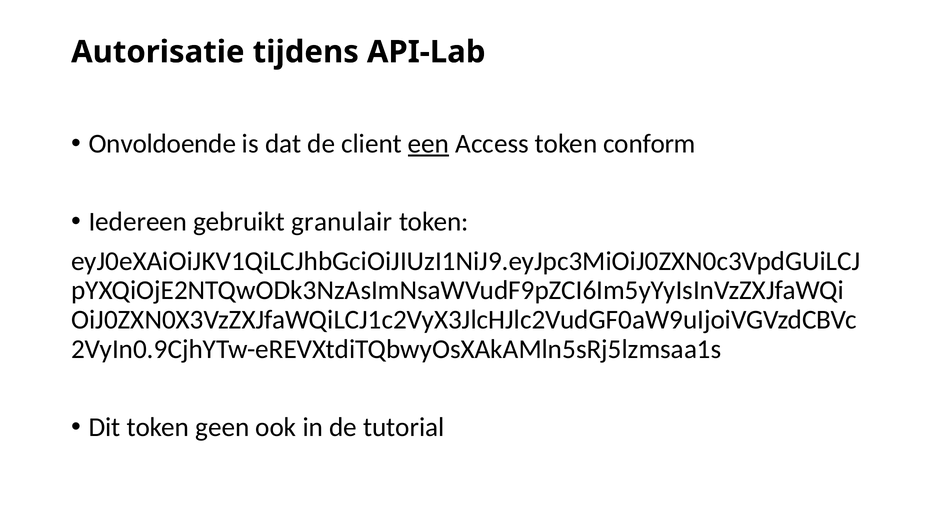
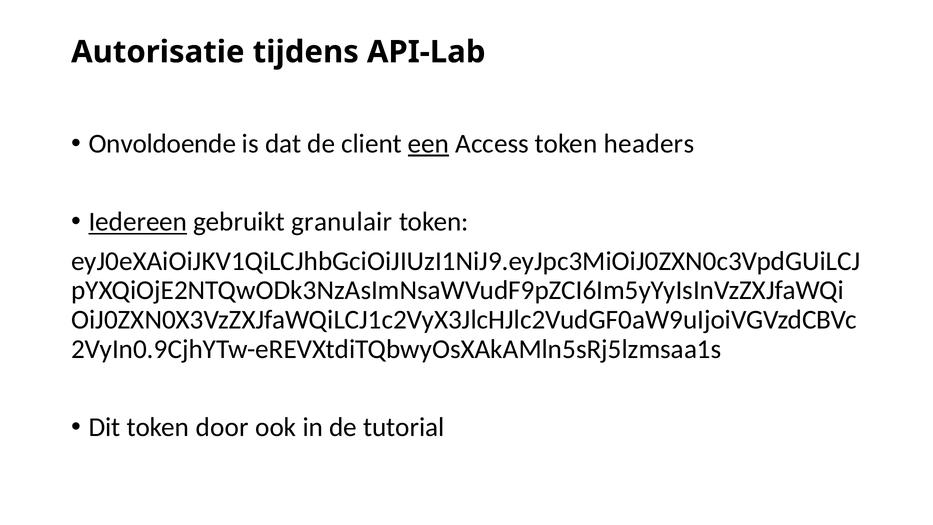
conform: conform -> headers (649, 144)
Iedereen underline: none -> present (138, 222)
geen: geen -> door (222, 427)
